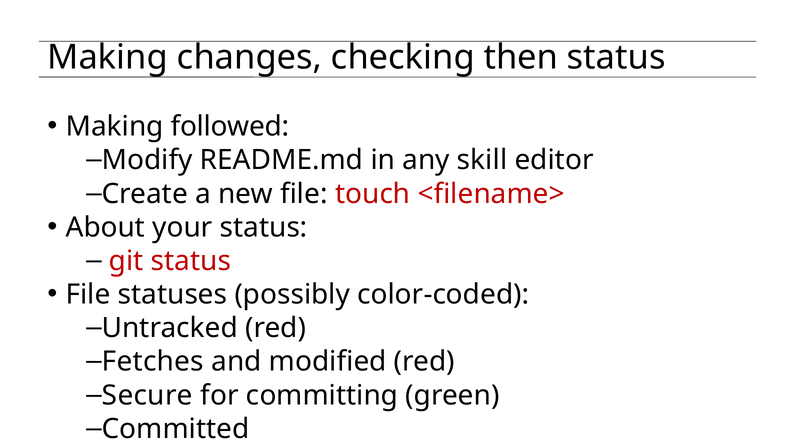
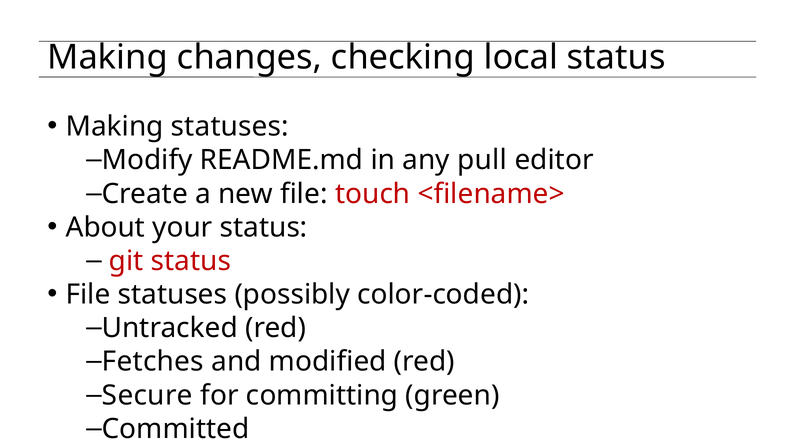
then: then -> local (521, 57)
Making followed: followed -> statuses (230, 127)
skill: skill -> pull (482, 160)
